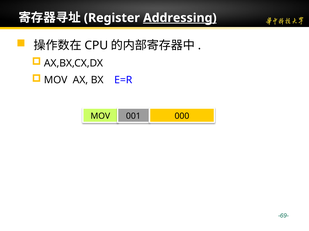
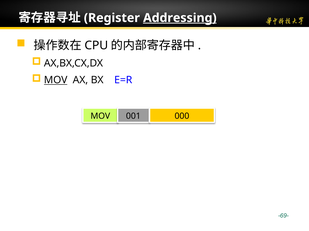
MOV underline: none -> present (56, 80)
